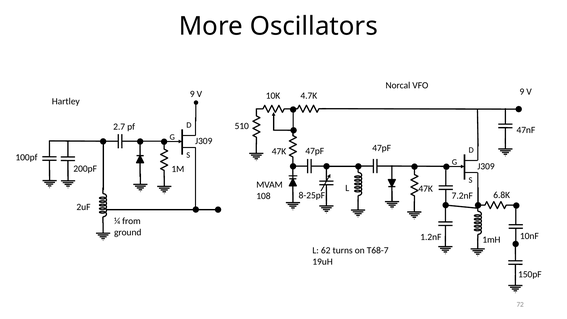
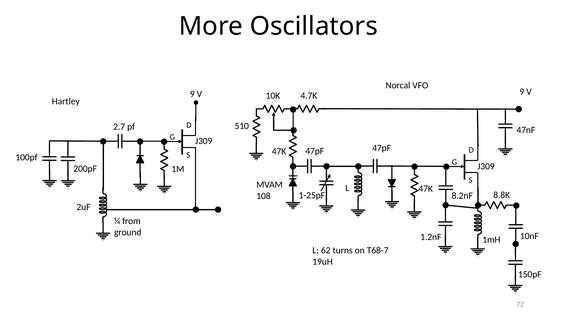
6.8K: 6.8K -> 8.8K (502, 195)
8-25pF: 8-25pF -> 1-25pF (312, 195)
7.2nF: 7.2nF -> 8.2nF (462, 196)
